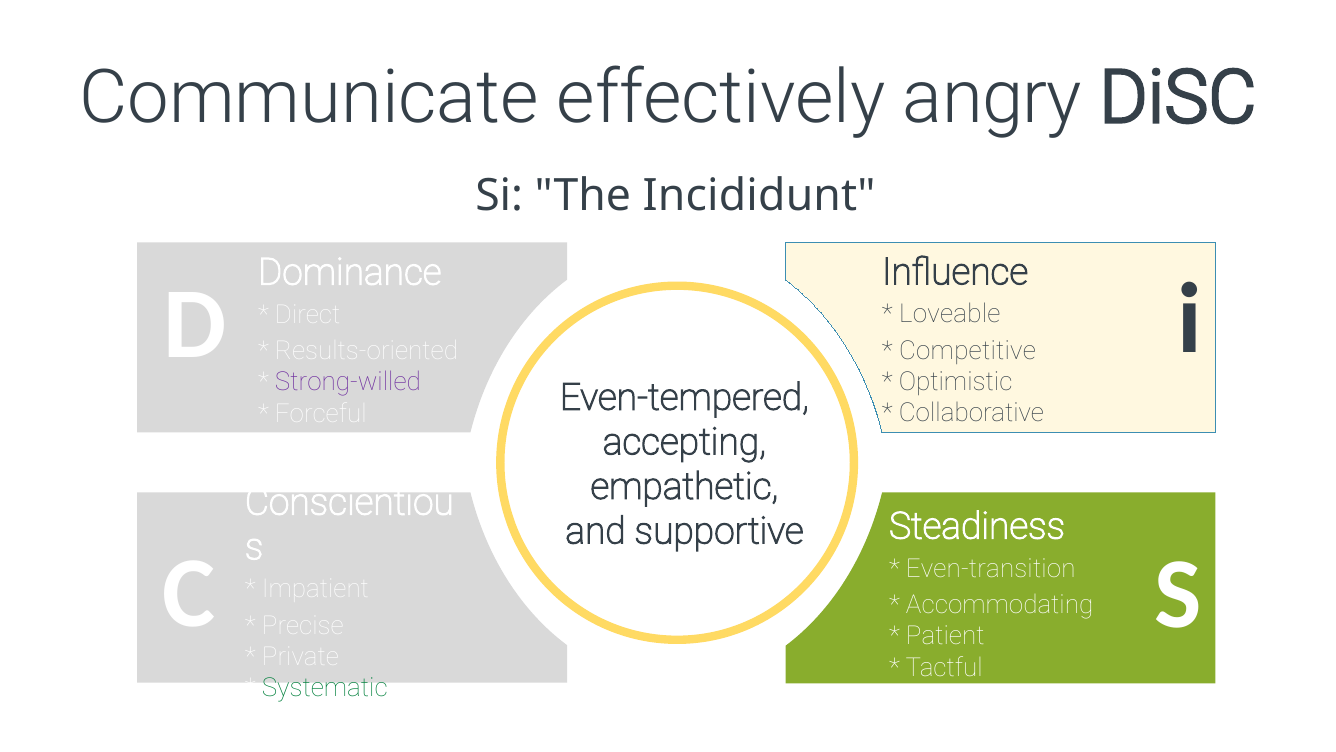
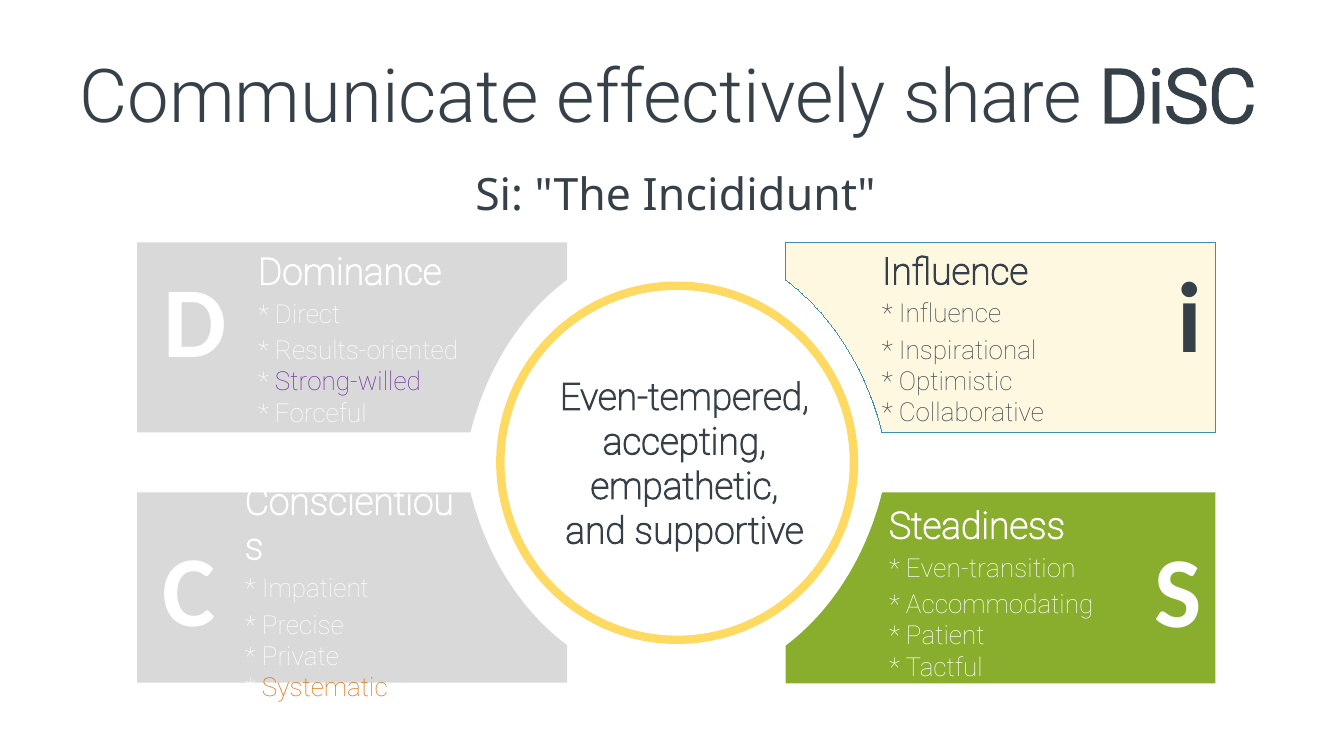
angry: angry -> share (992, 98)
Loveable: Loveable -> Influence (950, 314)
Competitive: Competitive -> Inspirational (968, 350)
Systematic colour: green -> orange (325, 688)
